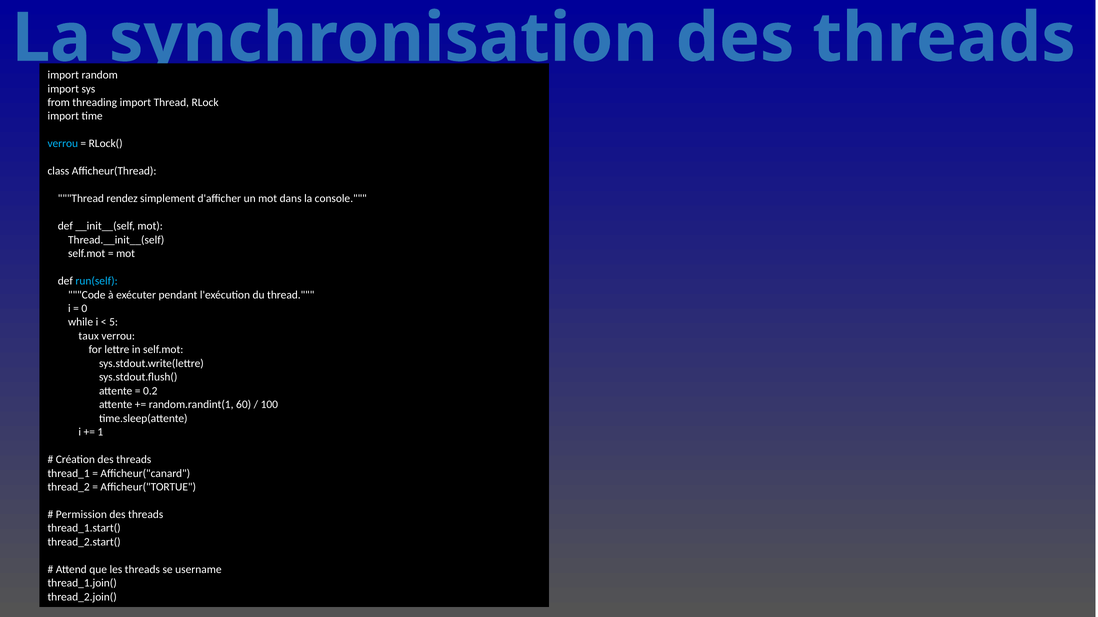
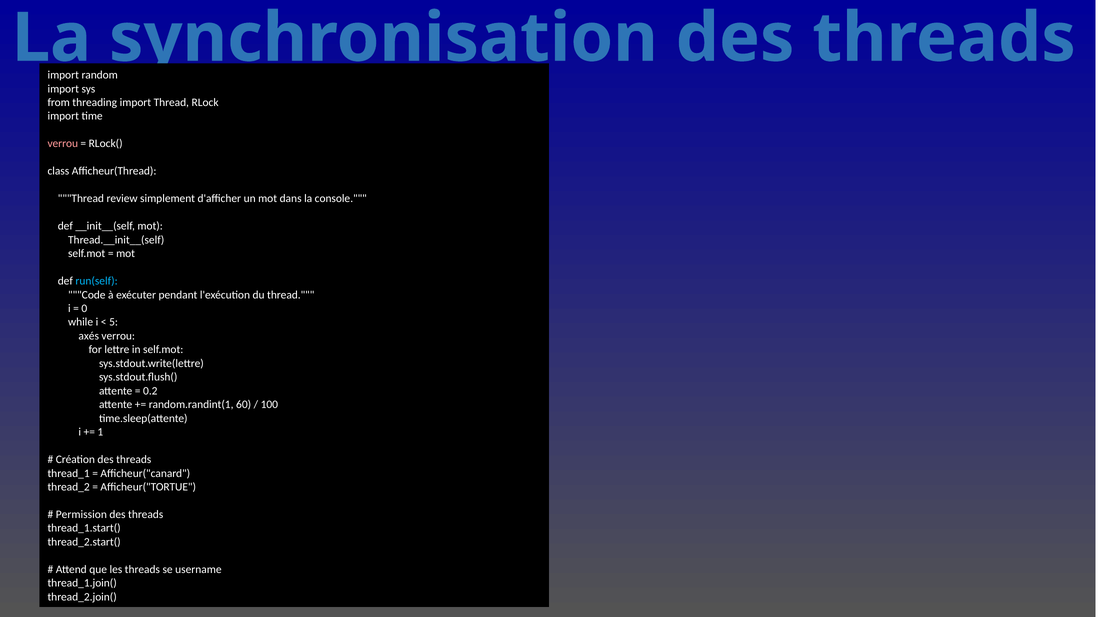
verrou colour: light blue -> pink (63, 144)
rendez: rendez -> review (122, 199)
taux: taux -> axés (89, 336)
